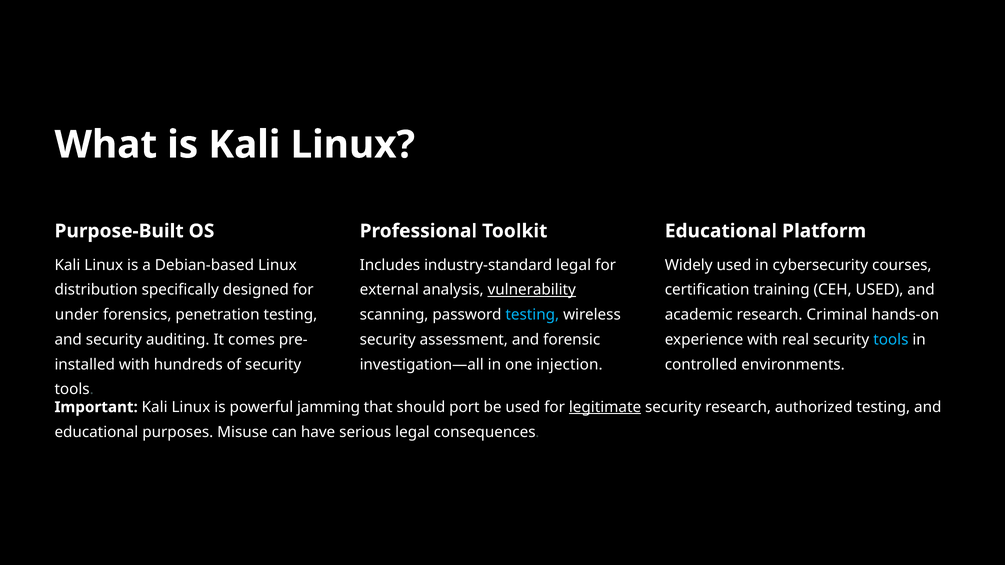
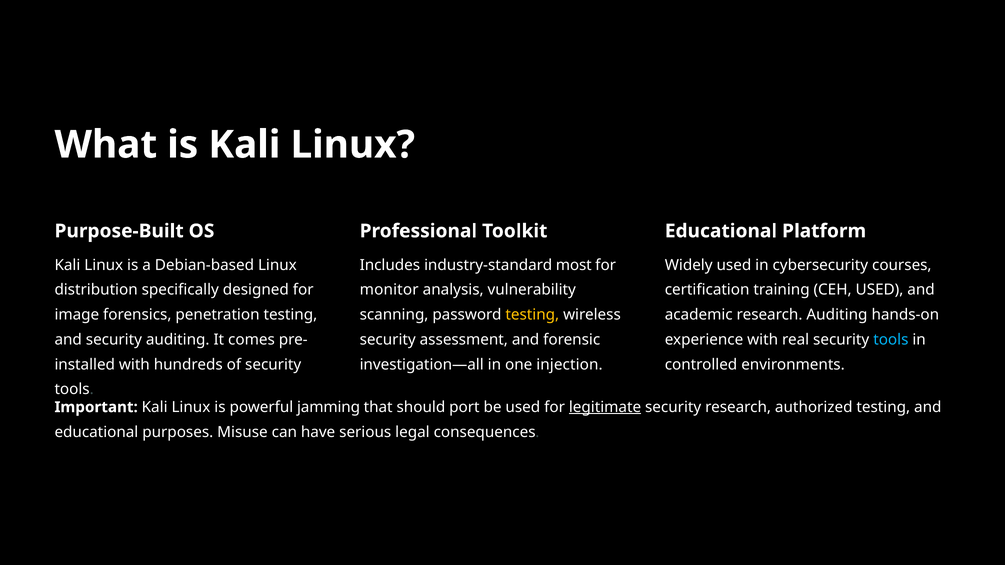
industry-standard legal: legal -> most (574, 265)
external: external -> monitor (389, 290)
vulnerability underline: present -> none (532, 290)
under: under -> image (77, 315)
testing colour: light blue -> yellow (532, 315)
research Criminal: Criminal -> Auditing (837, 315)
